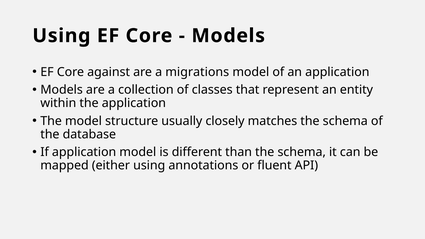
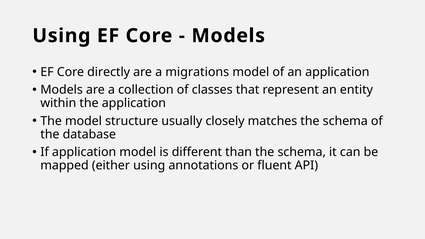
against: against -> directly (109, 72)
